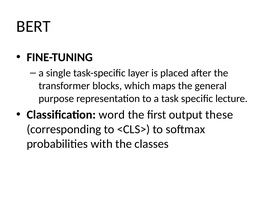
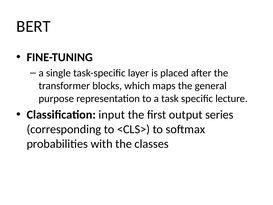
word: word -> input (112, 115)
these: these -> series (219, 115)
